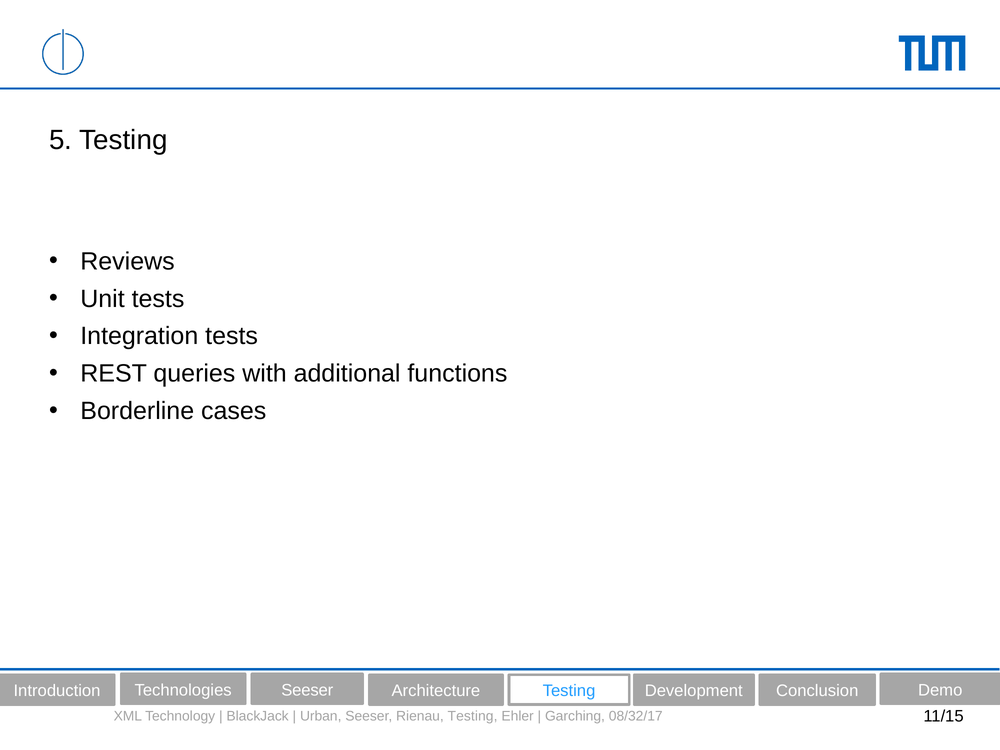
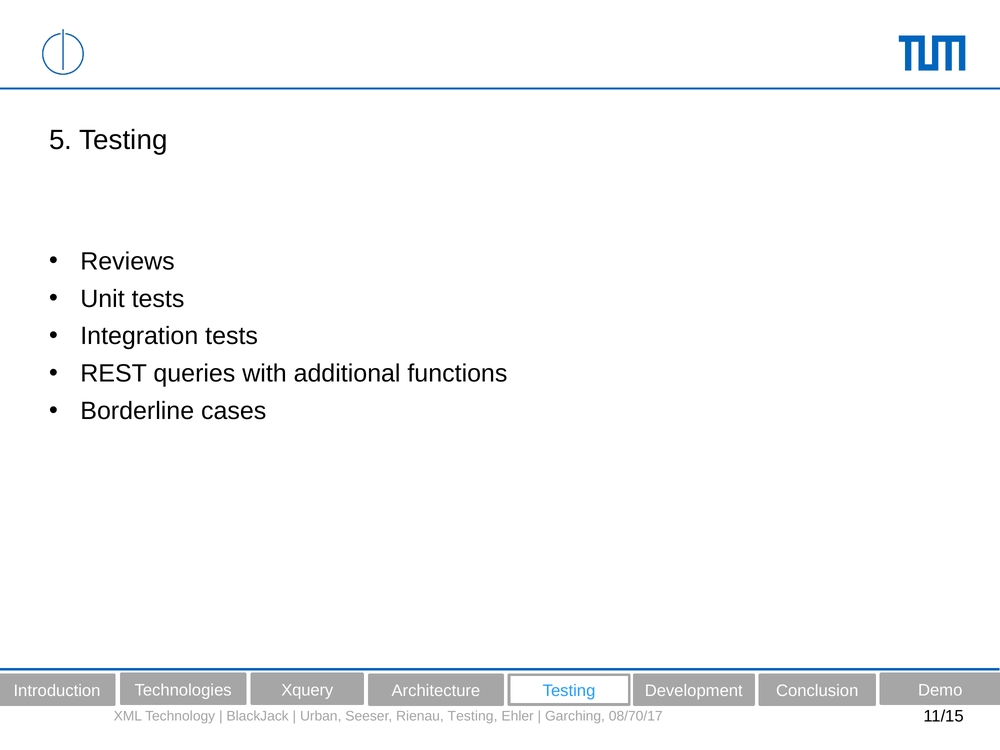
Technologies Seeser: Seeser -> Xquery (307, 690)
08/32/17: 08/32/17 -> 08/70/17 (636, 716)
